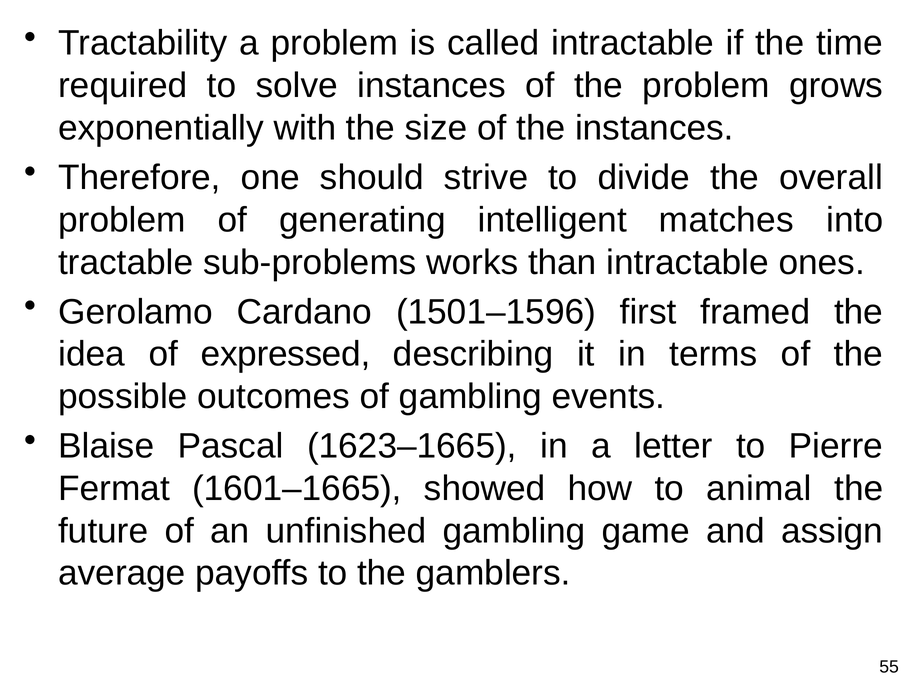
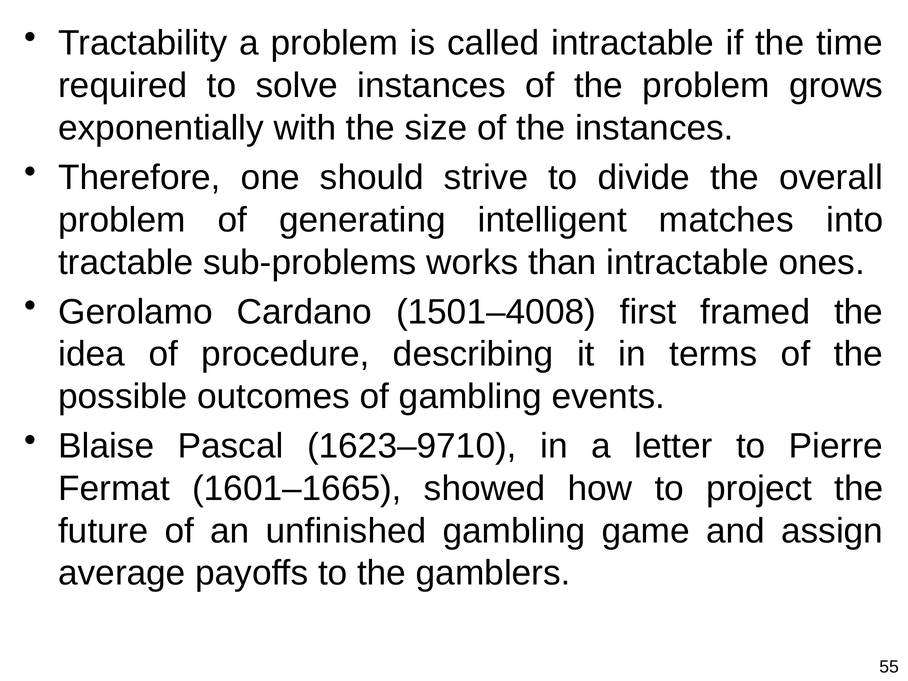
1501–1596: 1501–1596 -> 1501–4008 (496, 312)
expressed: expressed -> procedure (285, 354)
1623–1665: 1623–1665 -> 1623–9710 (412, 446)
animal: animal -> project (759, 489)
